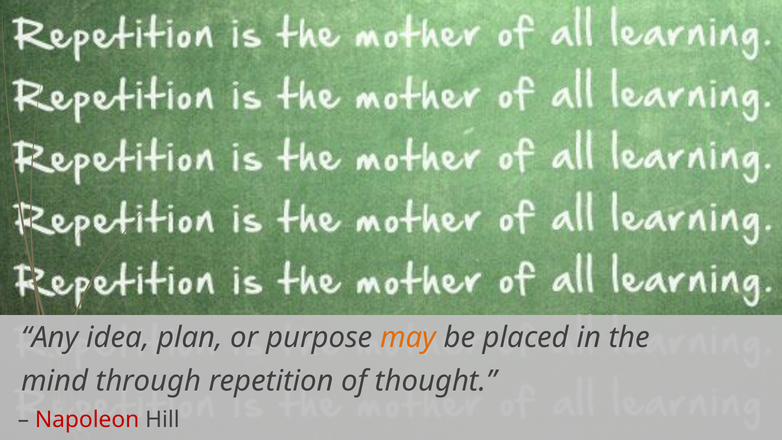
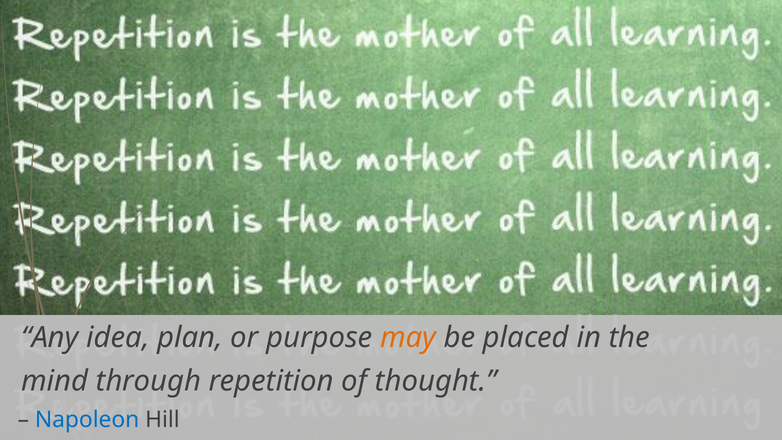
Napoleon colour: red -> blue (87, 420)
